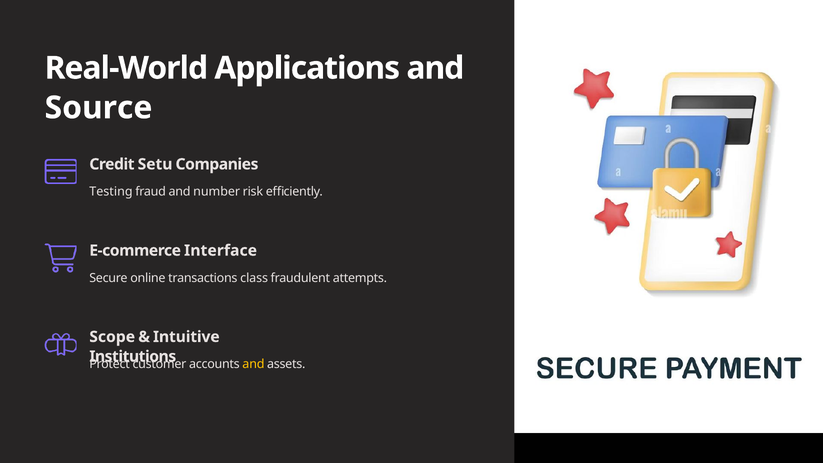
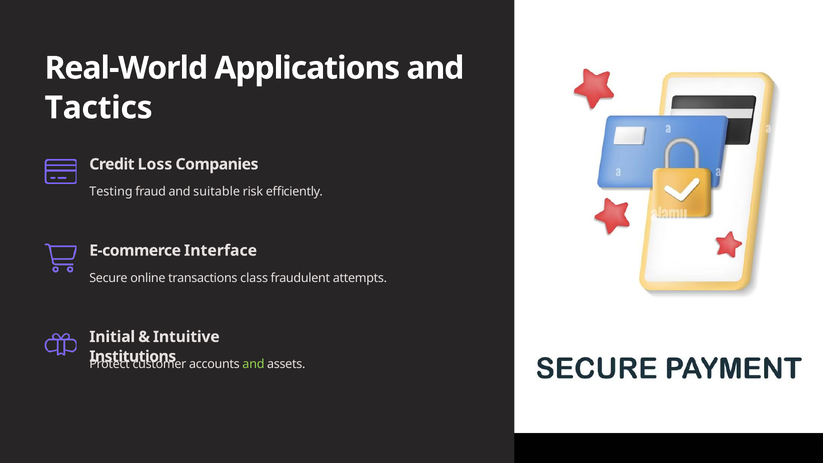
Source: Source -> Tactics (99, 108)
Setu: Setu -> Loss (155, 164)
number: number -> suitable (217, 192)
Scope: Scope -> Initial (112, 337)
and colour: yellow -> light green (253, 364)
